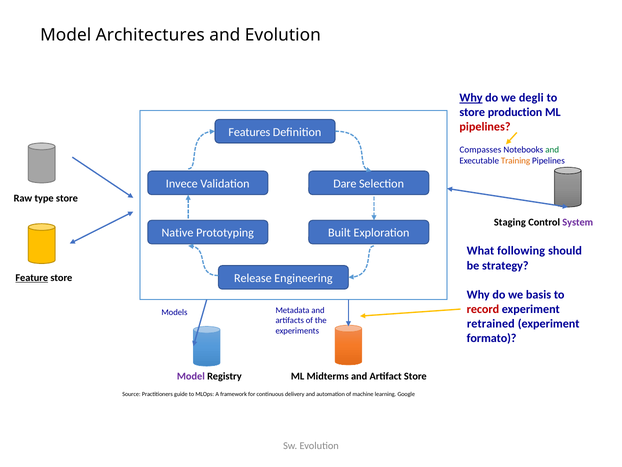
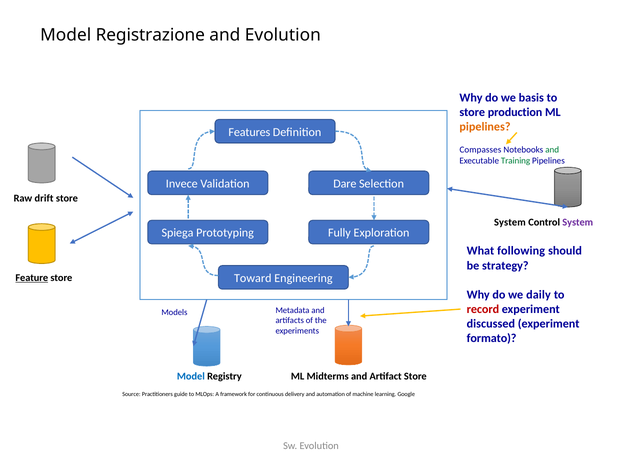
Architectures: Architectures -> Registrazione (150, 35)
Why underline: present -> none (471, 98)
degli: degli -> basis (531, 98)
pipelines colour: red -> orange (485, 127)
Training colour: orange -> green (516, 161)
type: type -> drift (44, 198)
Staging: Staging -> System (510, 222)
Native: Native -> Spiega (178, 233)
Built: Built -> Fully (339, 233)
Release: Release -> Toward (253, 278)
basis: basis -> daily (538, 294)
retrained: retrained -> discussed (491, 323)
Model colour: purple -> blue (191, 376)
